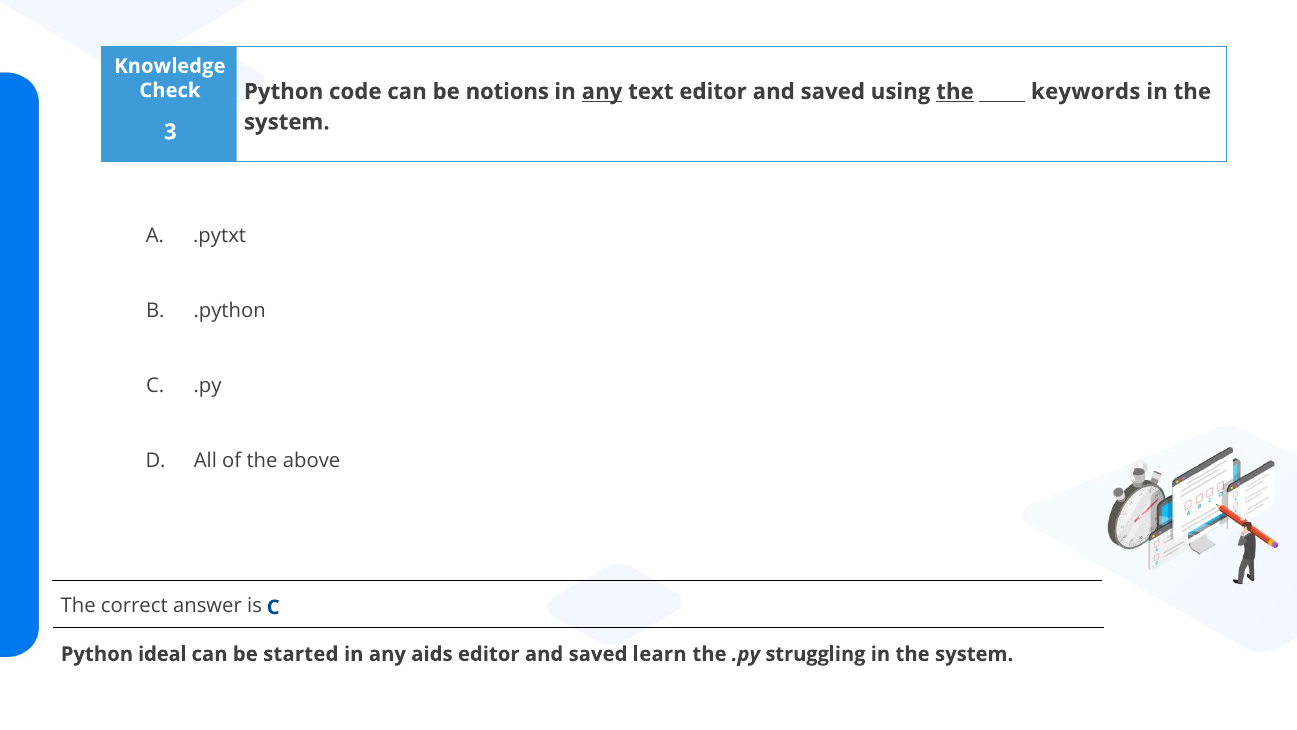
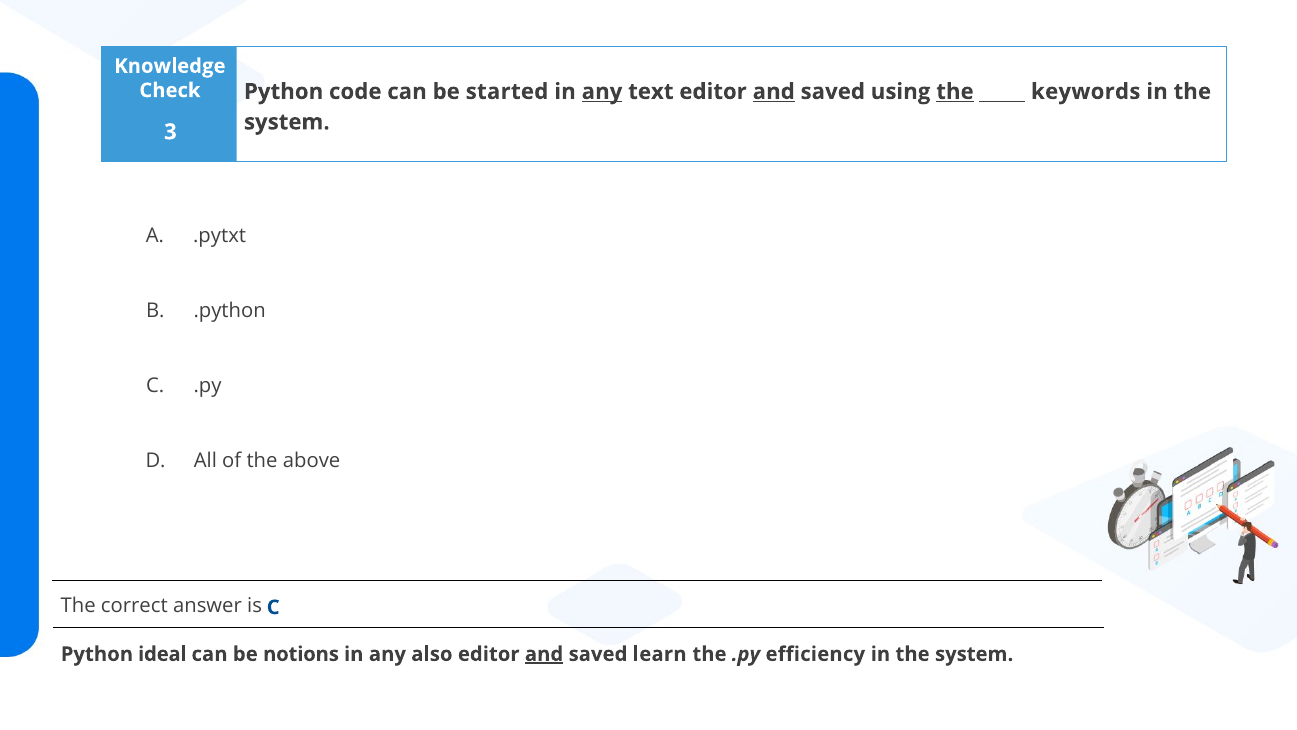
notions: notions -> started (507, 92)
and underline: none -> present (774, 92)
started: started -> notions (301, 654)
aids: aids -> also (432, 654)
and underline: none -> present (544, 654)
struggling: struggling -> efficiency (815, 654)
